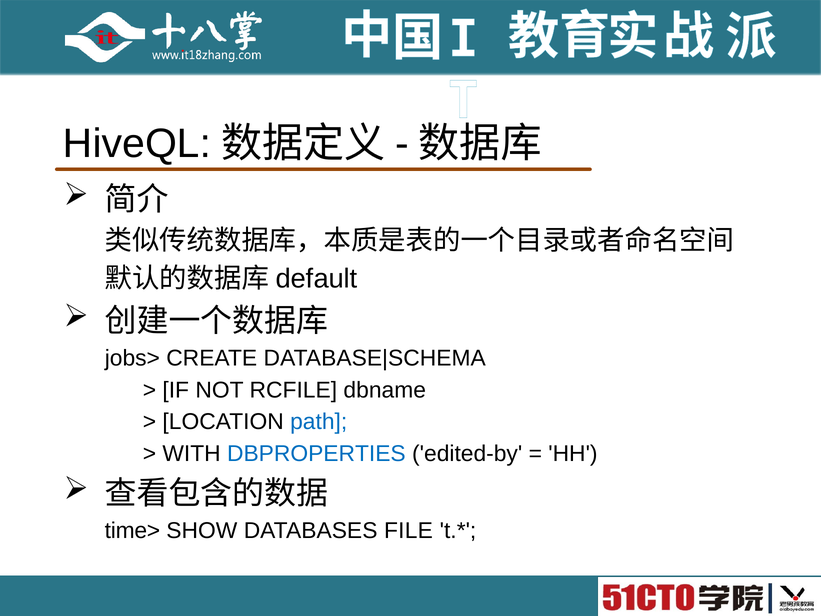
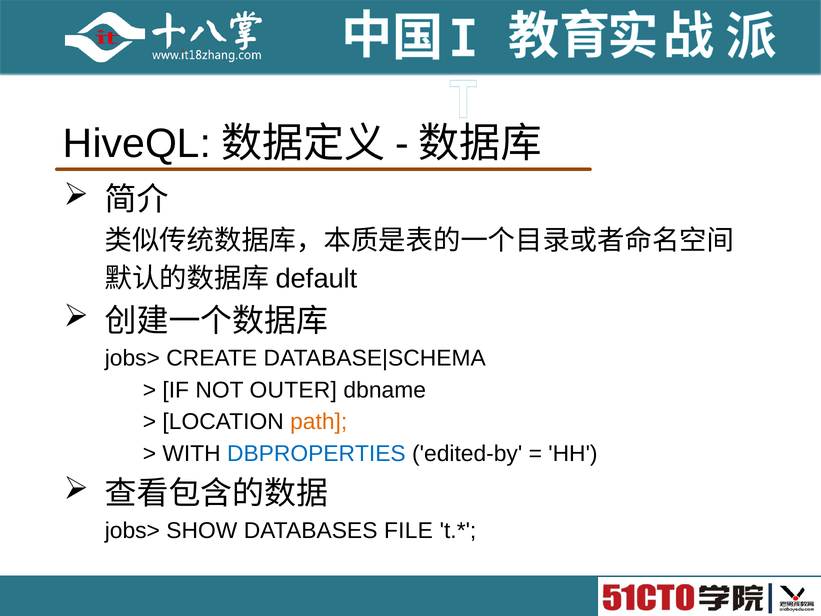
RCFILE: RCFILE -> OUTER (293, 390)
path colour: blue -> orange (319, 422)
time>: time> -> jobs> (132, 530)
